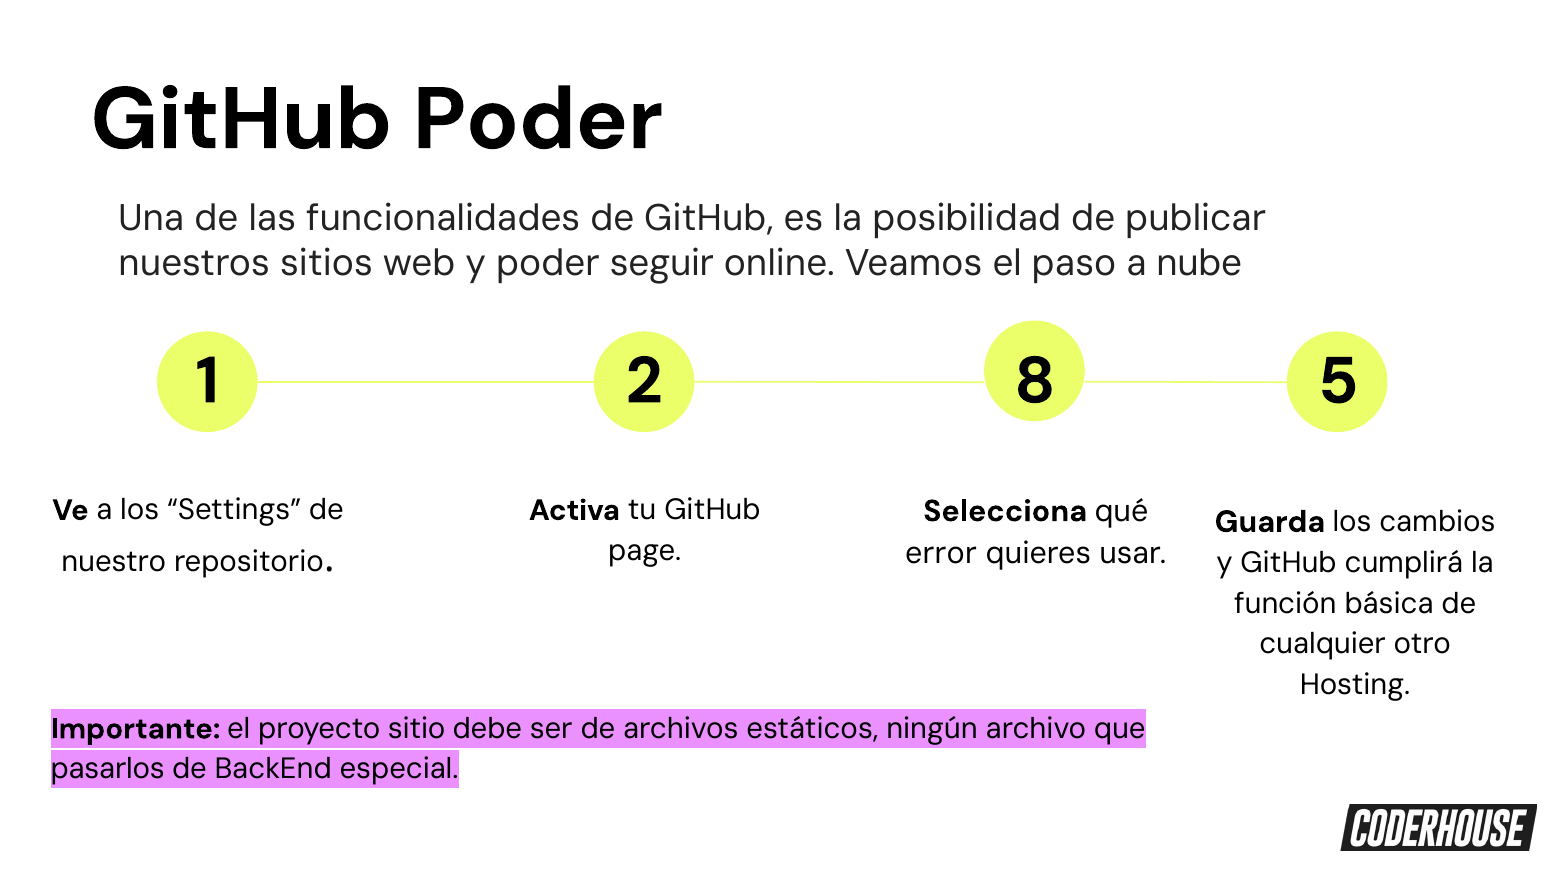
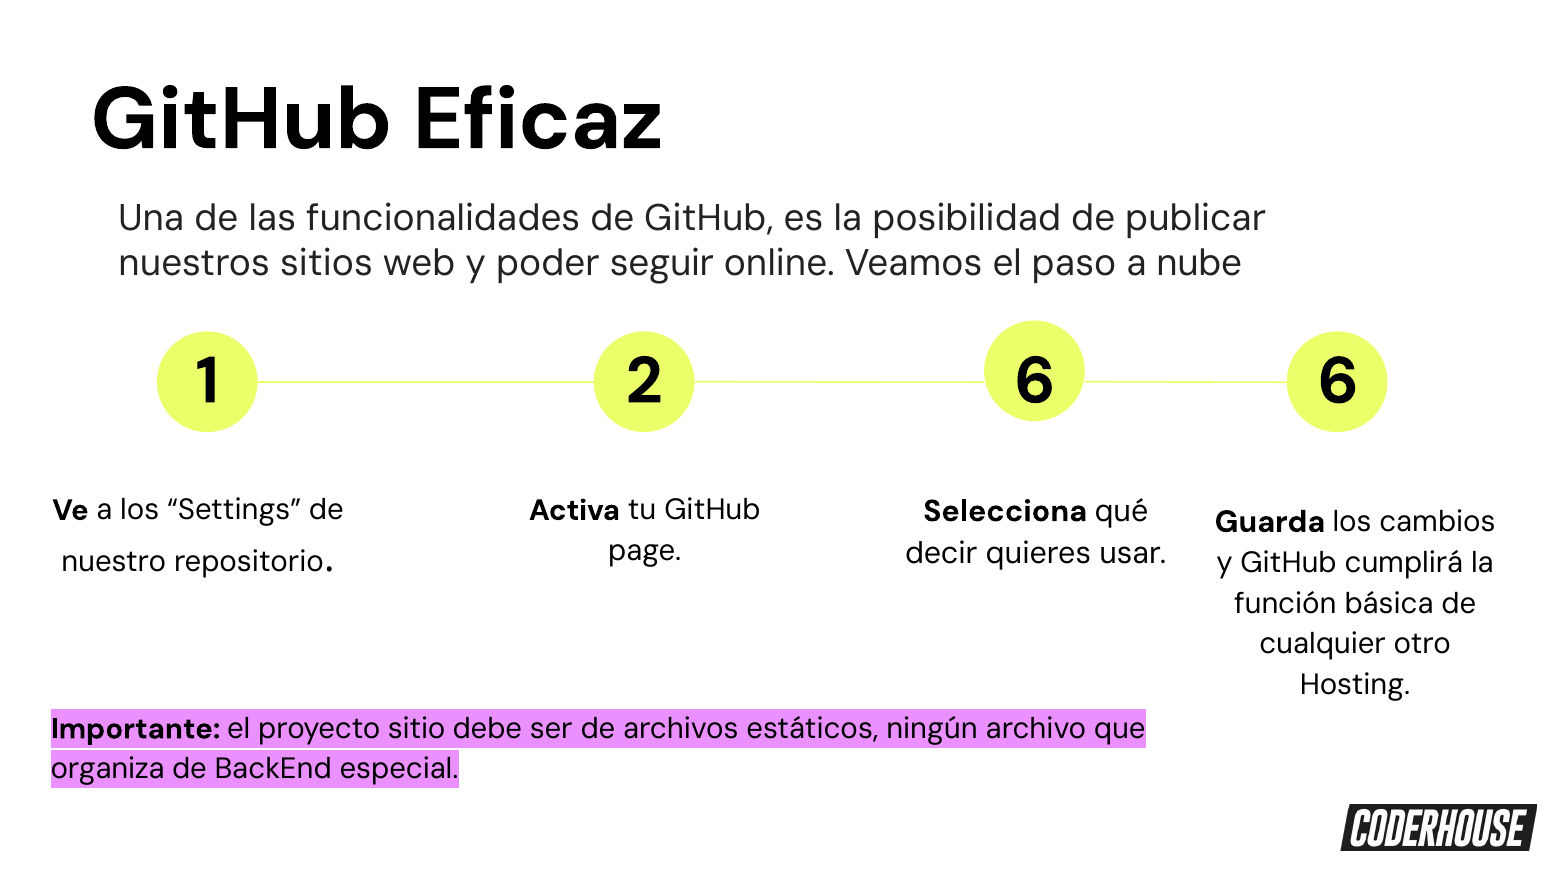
GitHub Poder: Poder -> Eficaz (538, 119)
2 8: 8 -> 6 (1035, 381)
1 5: 5 -> 6 (1338, 381)
error: error -> decir (941, 553)
pasarlos: pasarlos -> organiza (108, 769)
